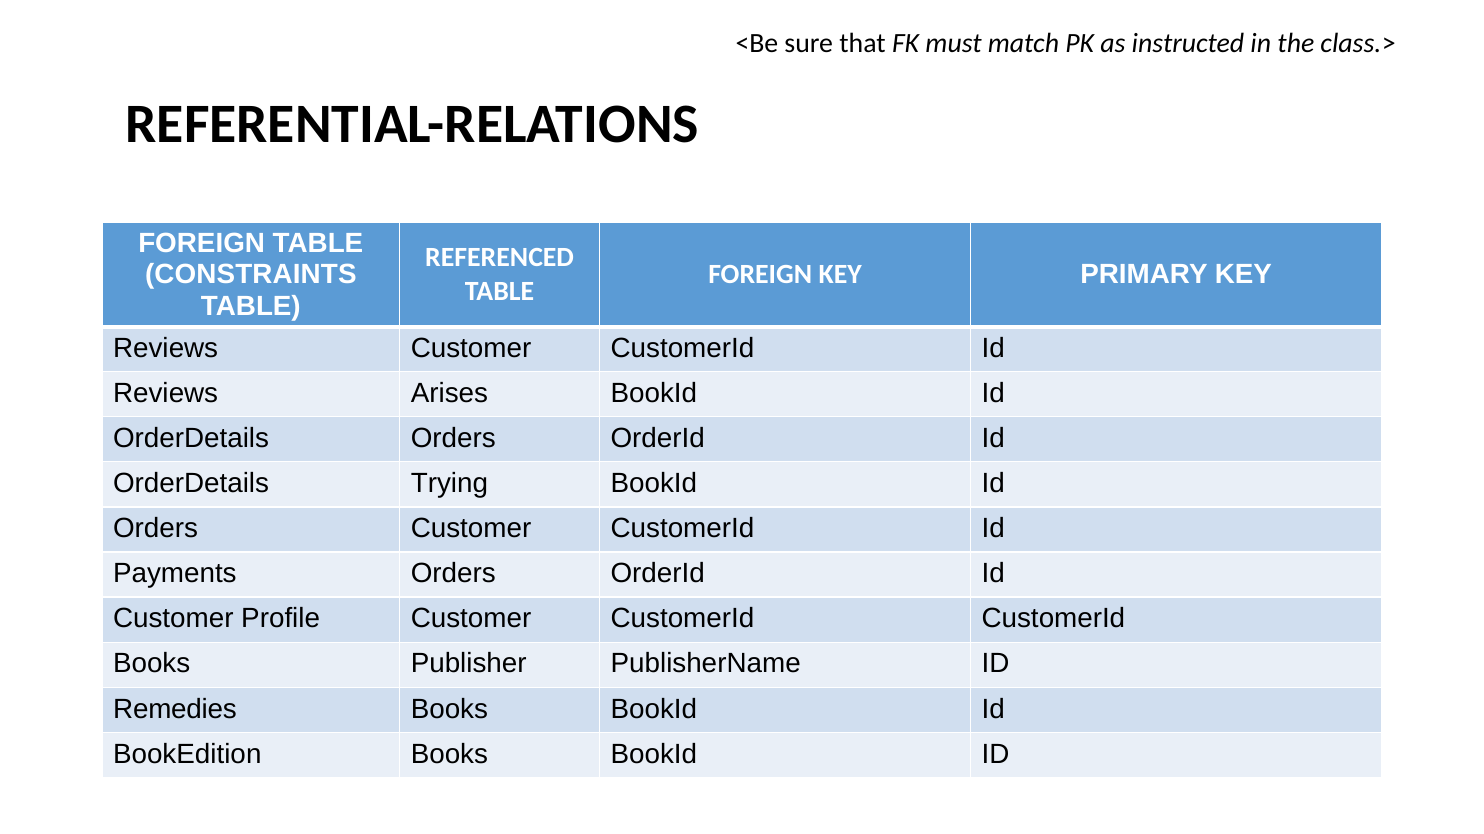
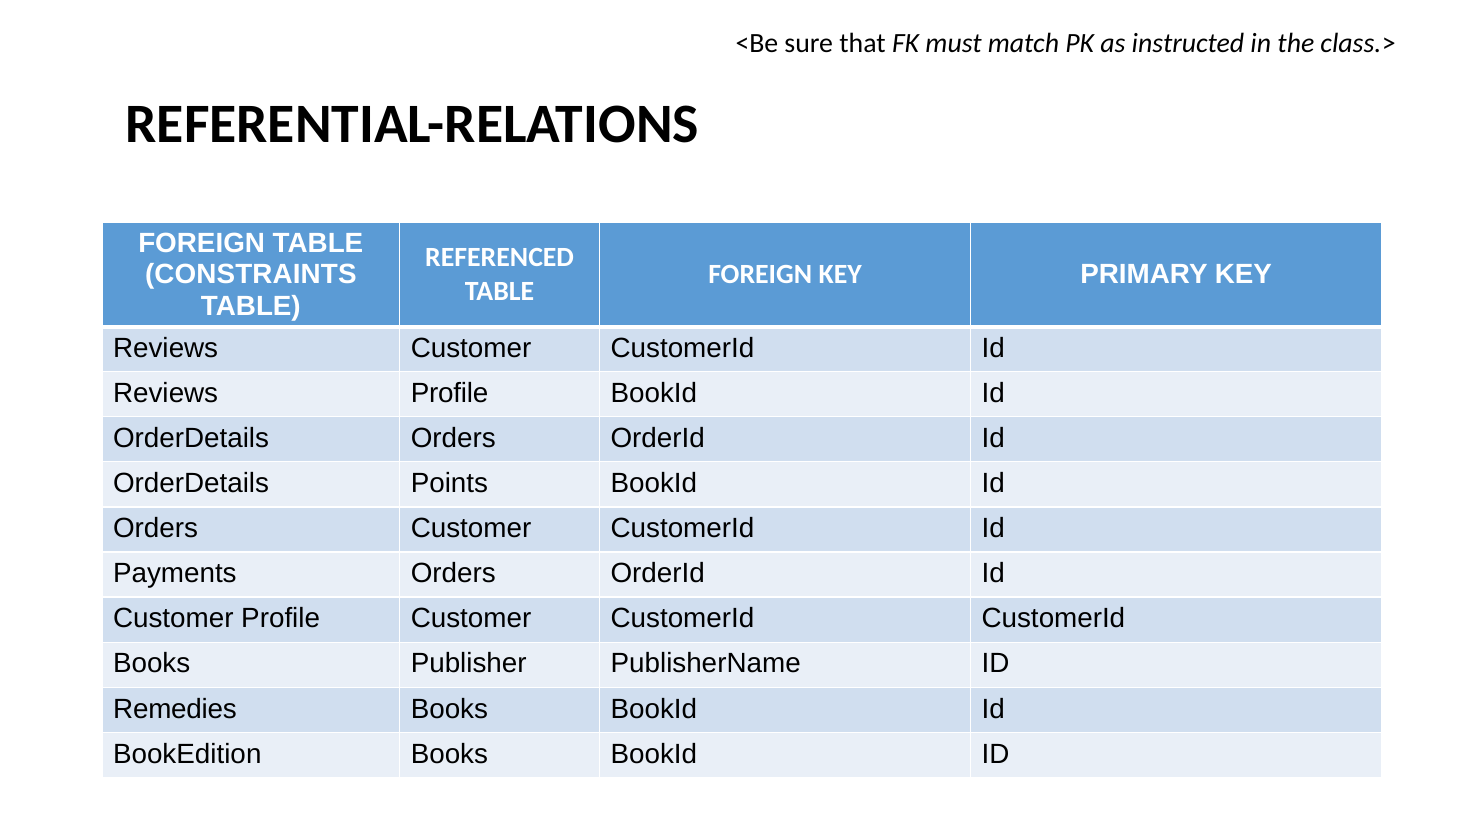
Reviews Arises: Arises -> Profile (450, 394)
Trying: Trying -> Points (449, 484)
